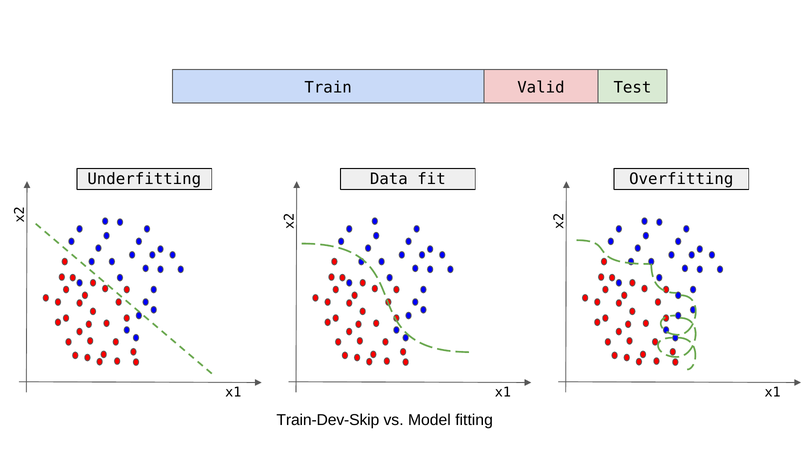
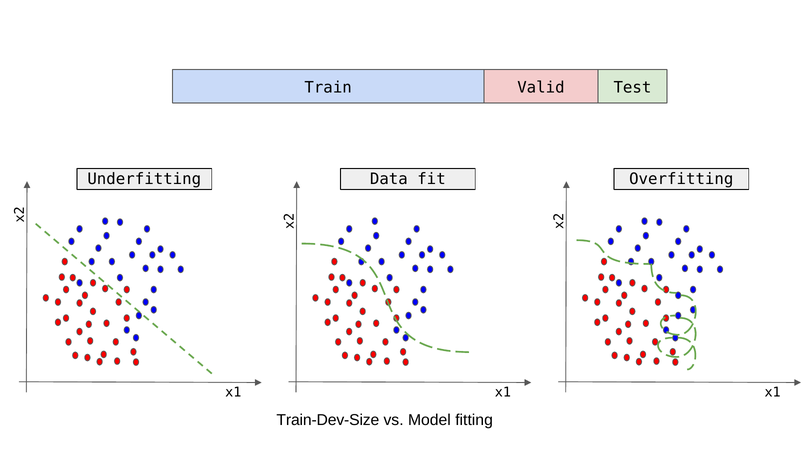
Train-Dev-Skip: Train-Dev-Skip -> Train-Dev-Size (328, 420)
